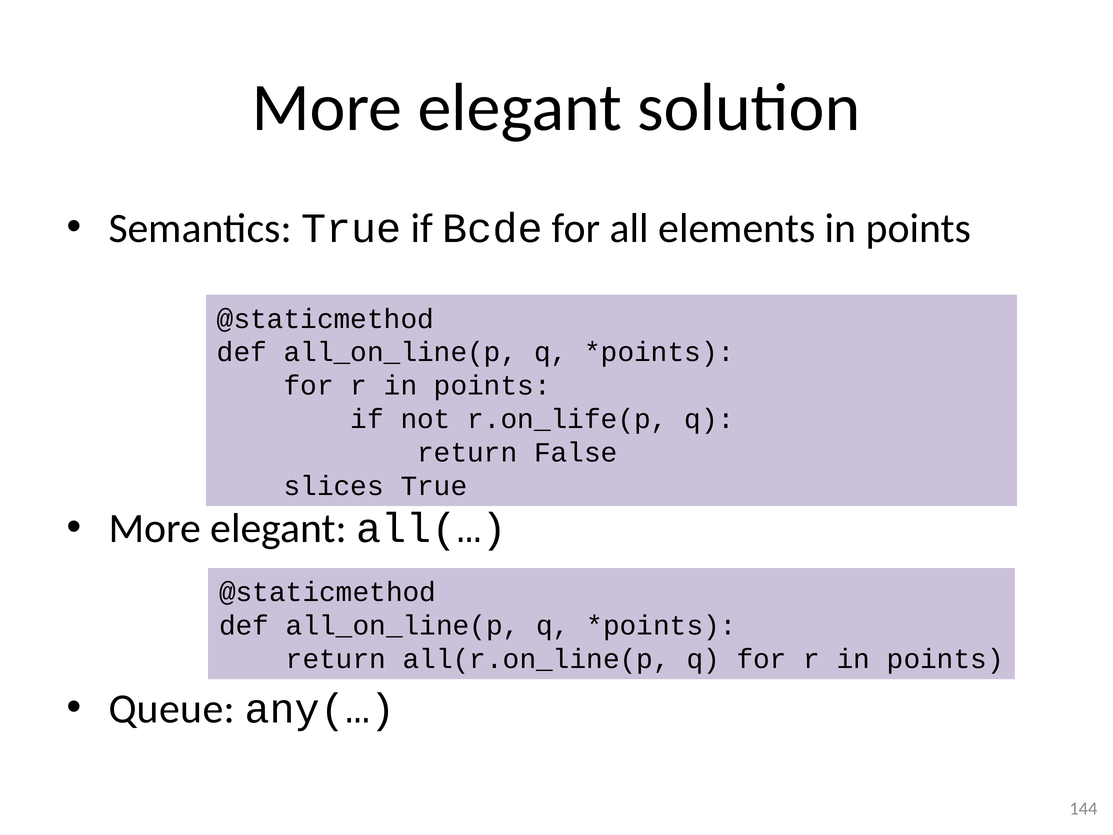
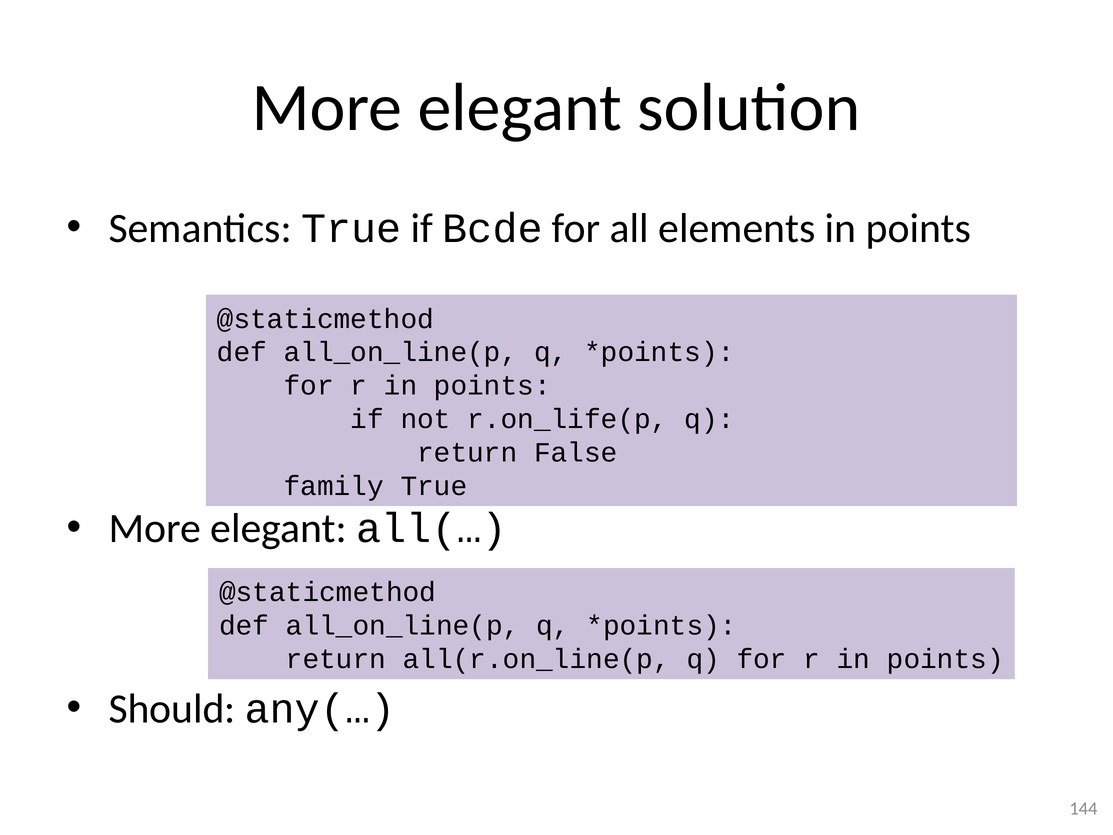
slices: slices -> family (334, 486)
Queue: Queue -> Should (172, 709)
